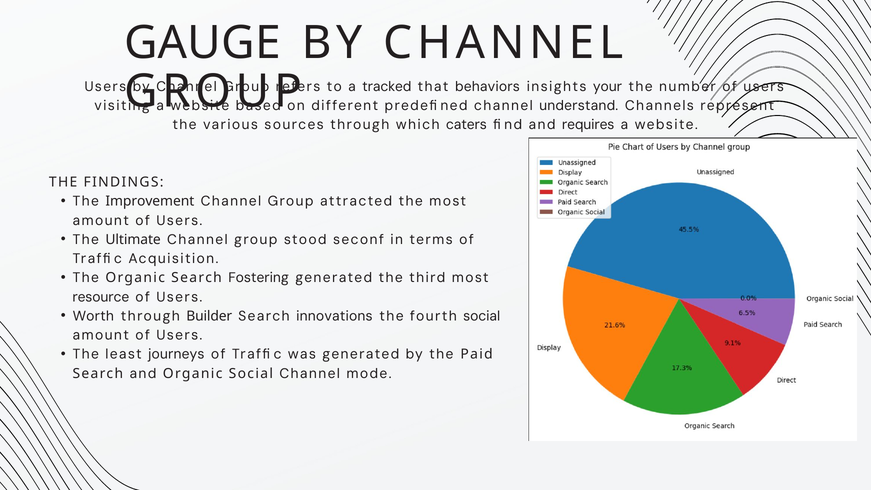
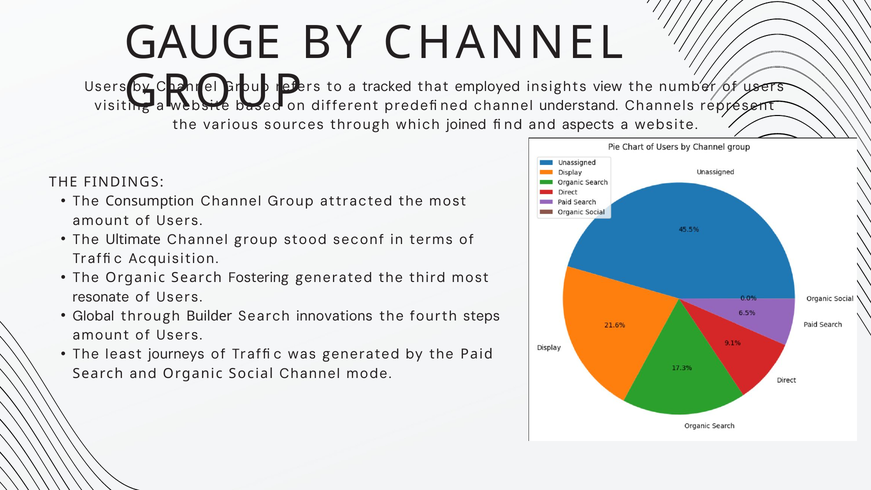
behaviors: behaviors -> employed (487, 87)
your: your -> view (608, 87)
caters: caters -> joined (466, 125)
requires: requires -> aspects (588, 125)
Improvement: Improvement -> Consumption (150, 201)
resource: resource -> resonate (101, 297)
Worth: Worth -> Global (93, 316)
fourth social: social -> steps (482, 316)
